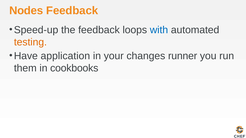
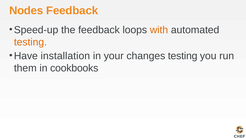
with colour: blue -> orange (159, 30)
application: application -> installation (65, 56)
changes runner: runner -> testing (183, 56)
